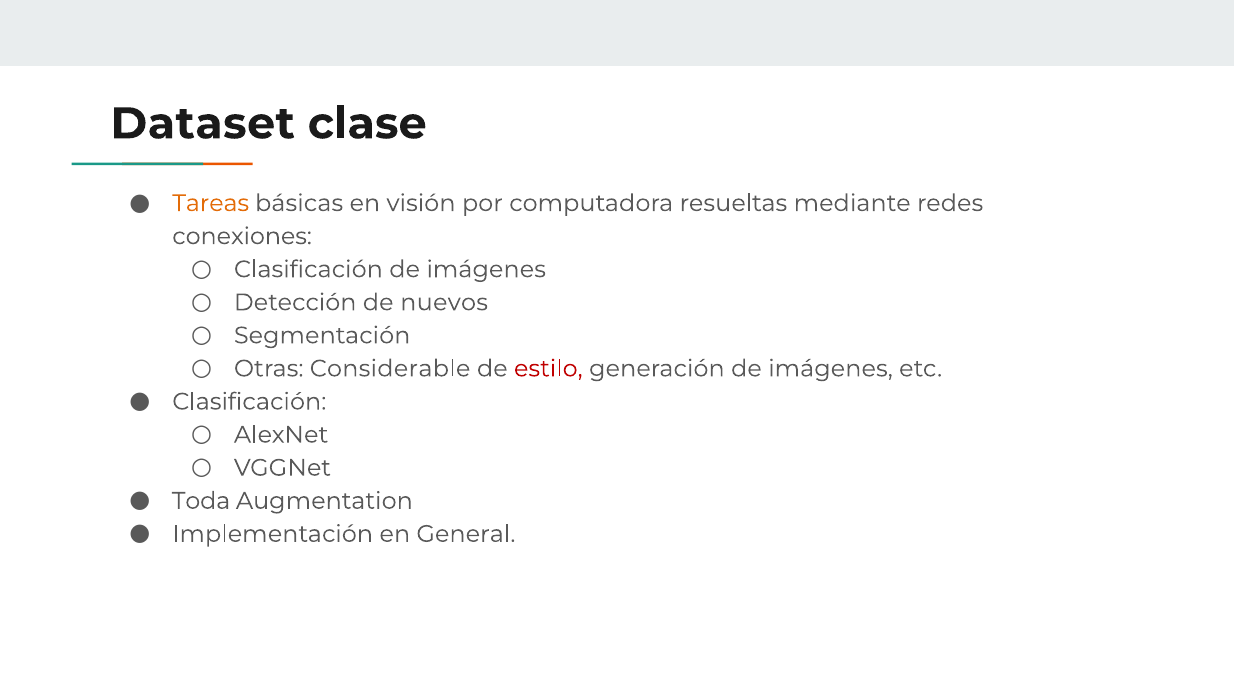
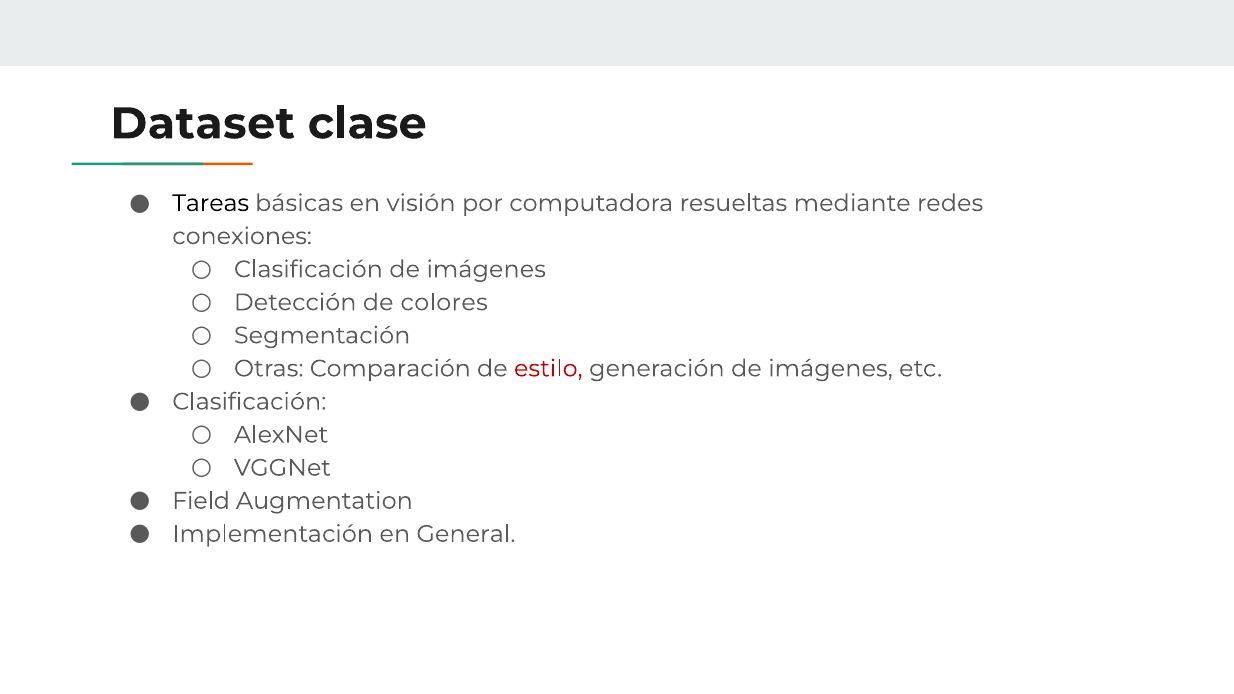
Tareas colour: orange -> black (211, 203)
nuevos: nuevos -> colores (444, 302)
Considerable: Considerable -> Comparación (390, 369)
Toda: Toda -> Field (201, 501)
